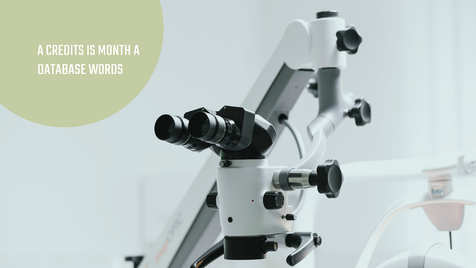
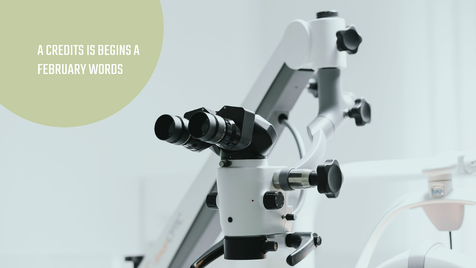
MONTH: MONTH -> BEGINS (114, 50)
DATABASE: DATABASE -> FEBRUARY (62, 69)
